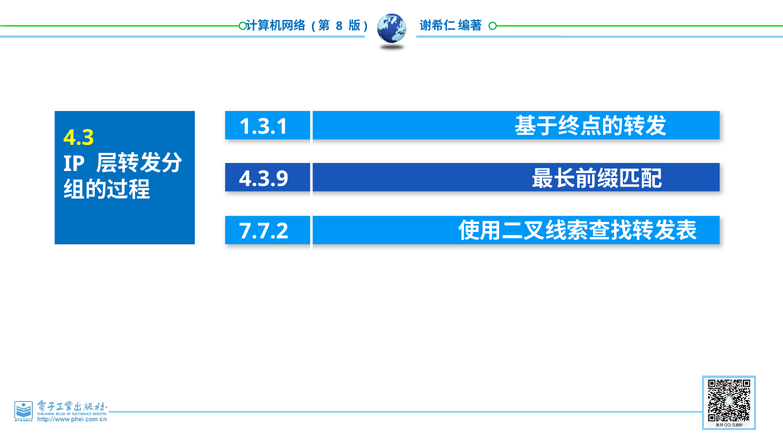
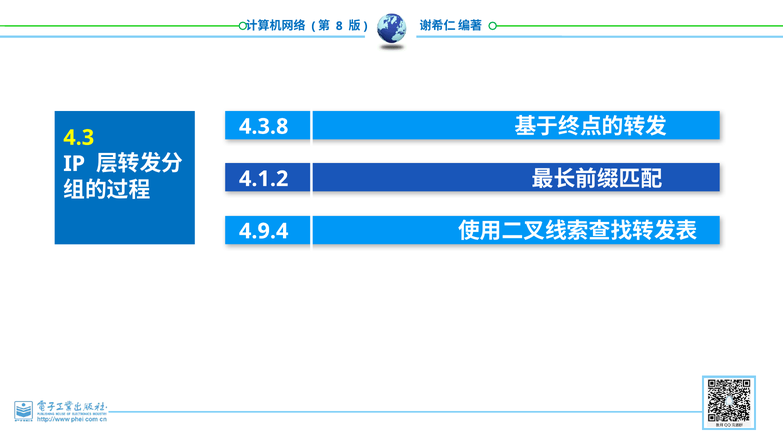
1.3.1: 1.3.1 -> 4.3.8 (264, 126)
4.3.9: 4.3.9 -> 4.1.2 (264, 179)
7.7.2: 7.7.2 -> 4.9.4 (264, 231)
